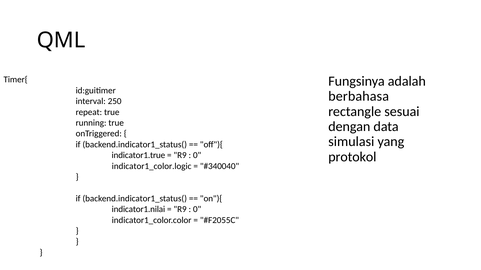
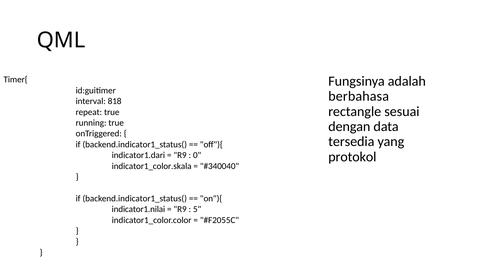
250: 250 -> 818 (115, 101)
simulasi: simulasi -> tersedia (351, 142)
indicator1.true: indicator1.true -> indicator1.dari (138, 156)
indicator1_color.logic: indicator1_color.logic -> indicator1_color.skala (152, 166)
0: 0 -> 5 (197, 210)
